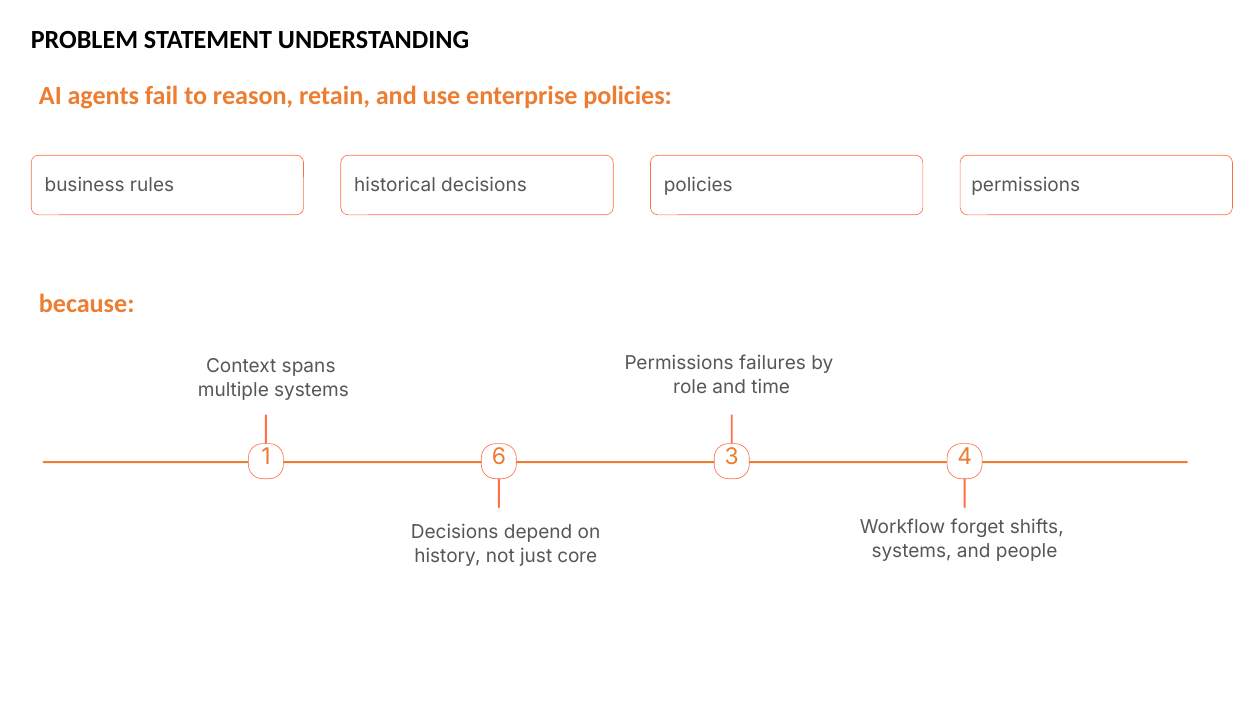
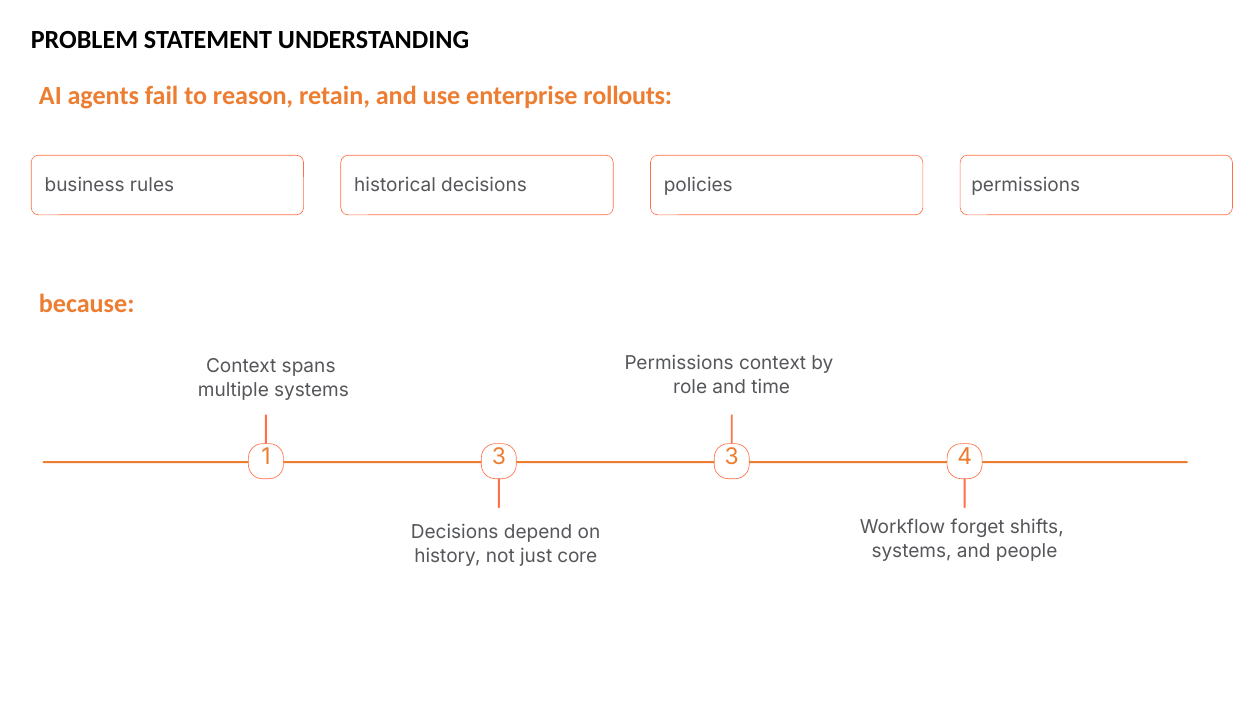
enterprise policies: policies -> rollouts (628, 96)
Permissions failures: failures -> context (773, 363)
1 6: 6 -> 3 (499, 457)
